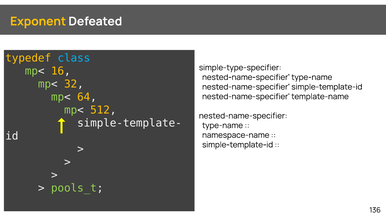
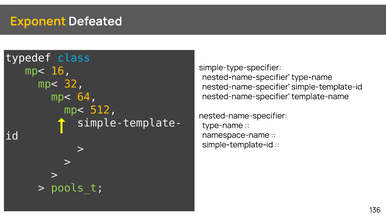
typedef colour: yellow -> white (28, 58)
